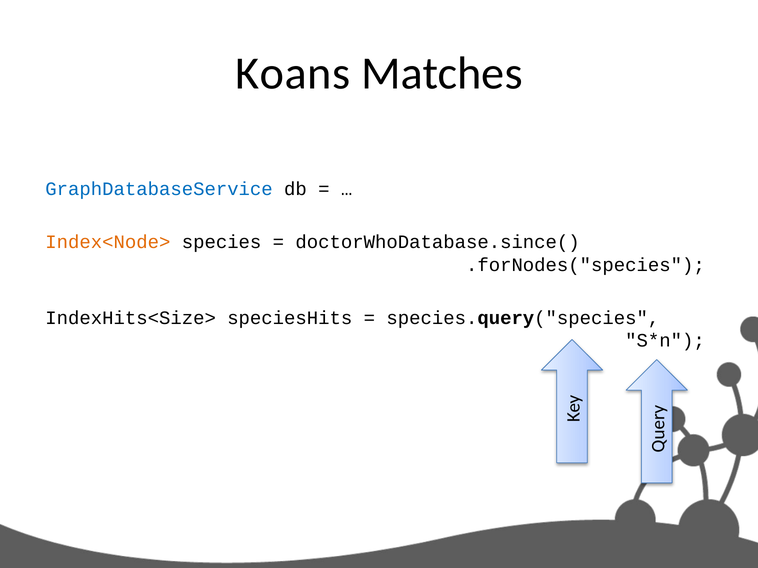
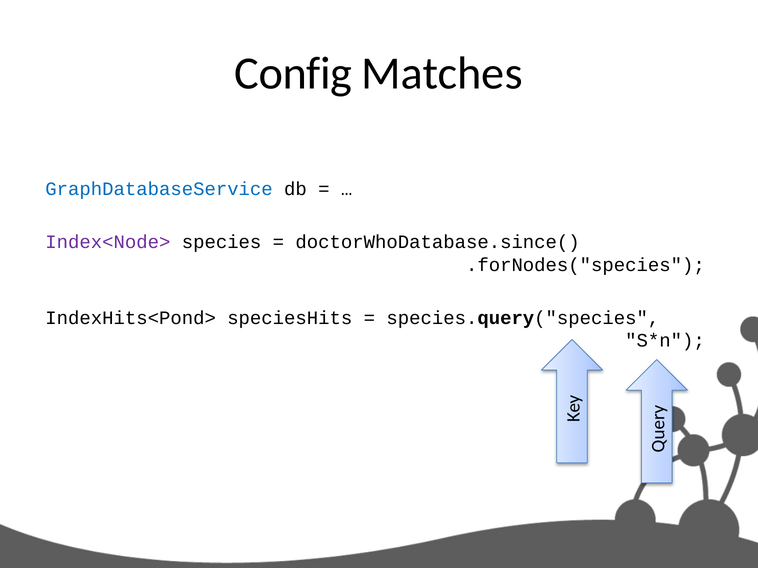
Koans: Koans -> Config (293, 73)
Index<Node> colour: orange -> purple (108, 242)
IndexHits<Size>: IndexHits<Size> -> IndexHits<Pond> (131, 318)
